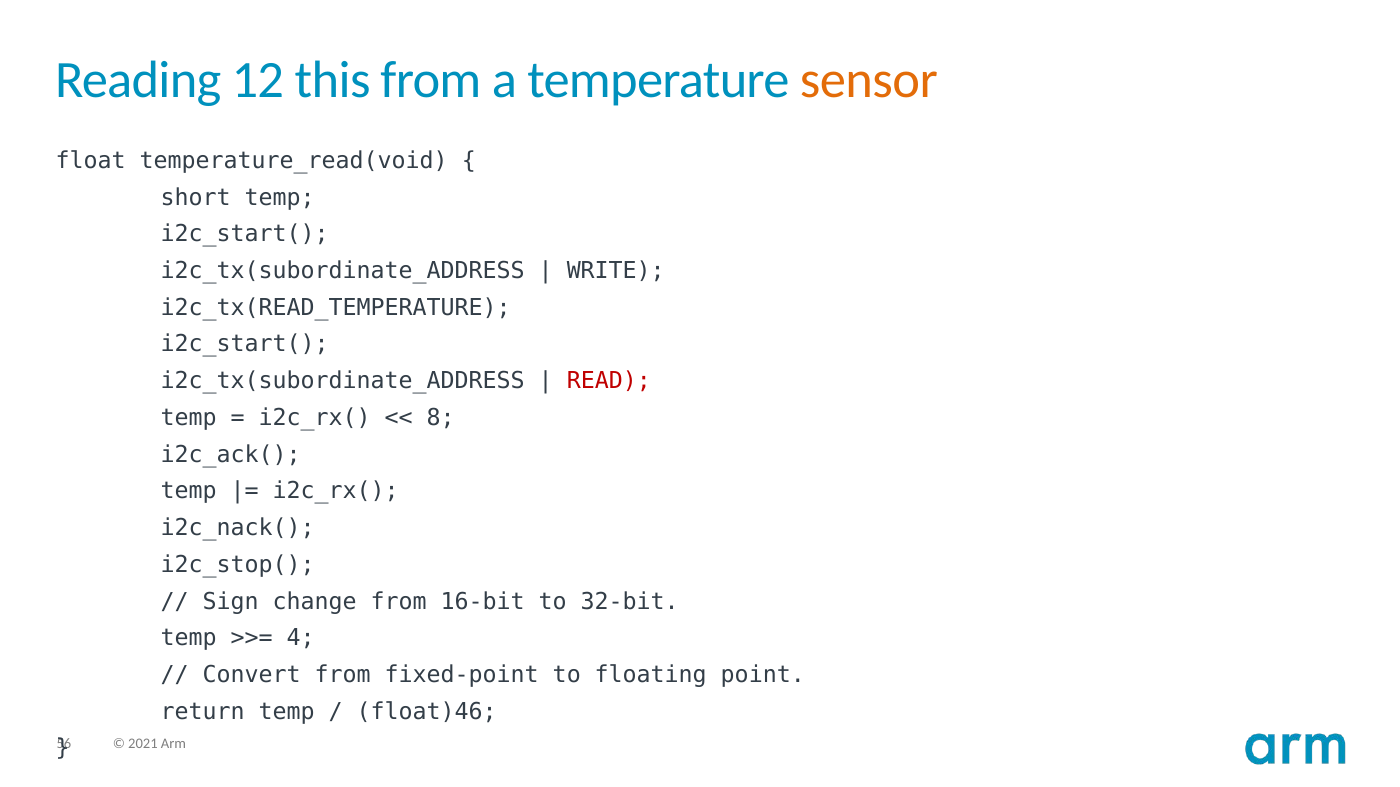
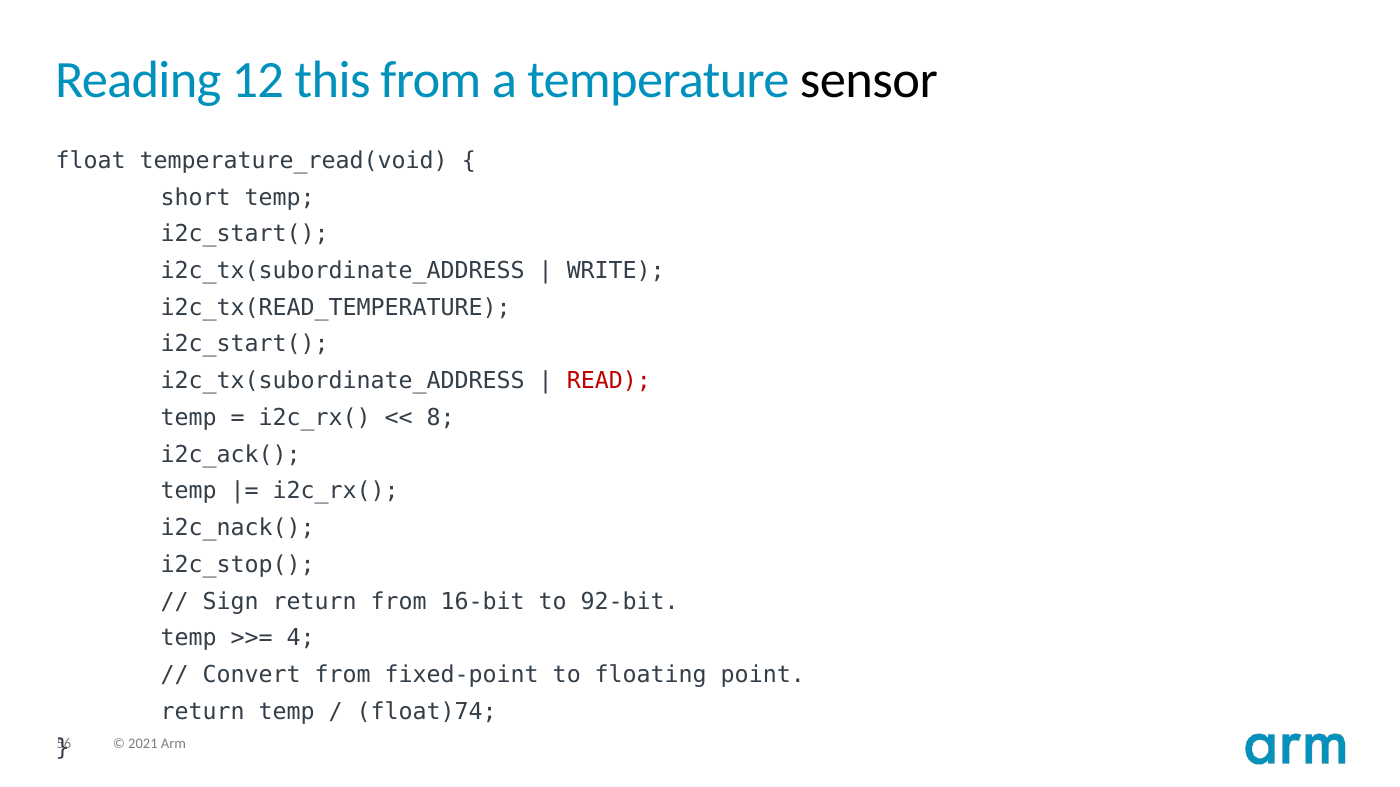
sensor colour: orange -> black (869, 80)
Sign change: change -> return (315, 602)
32-bit: 32-bit -> 92-bit (630, 602)
float)46: float)46 -> float)74 (427, 712)
